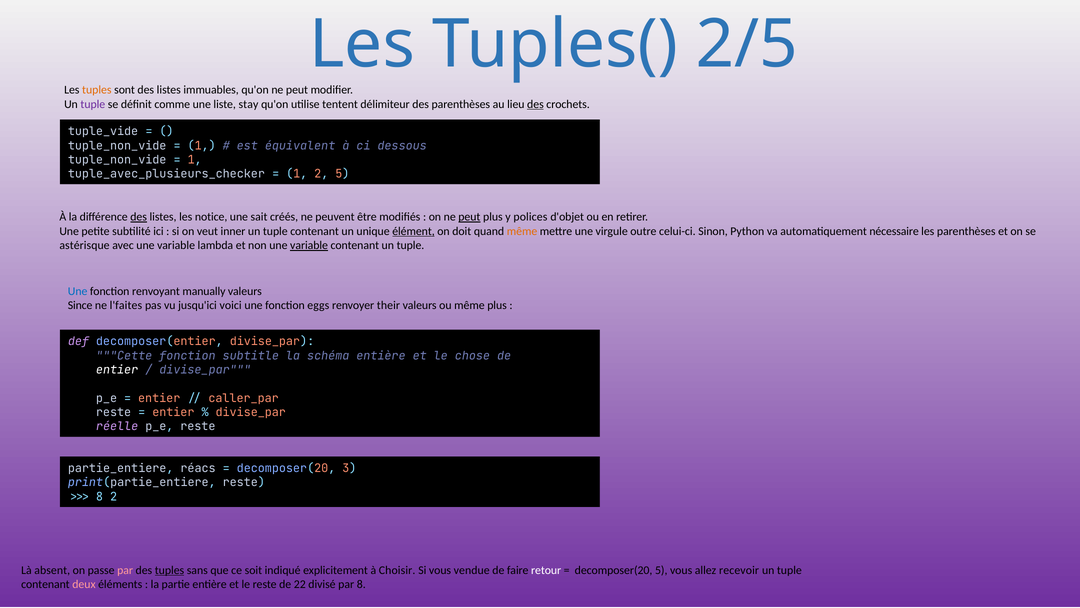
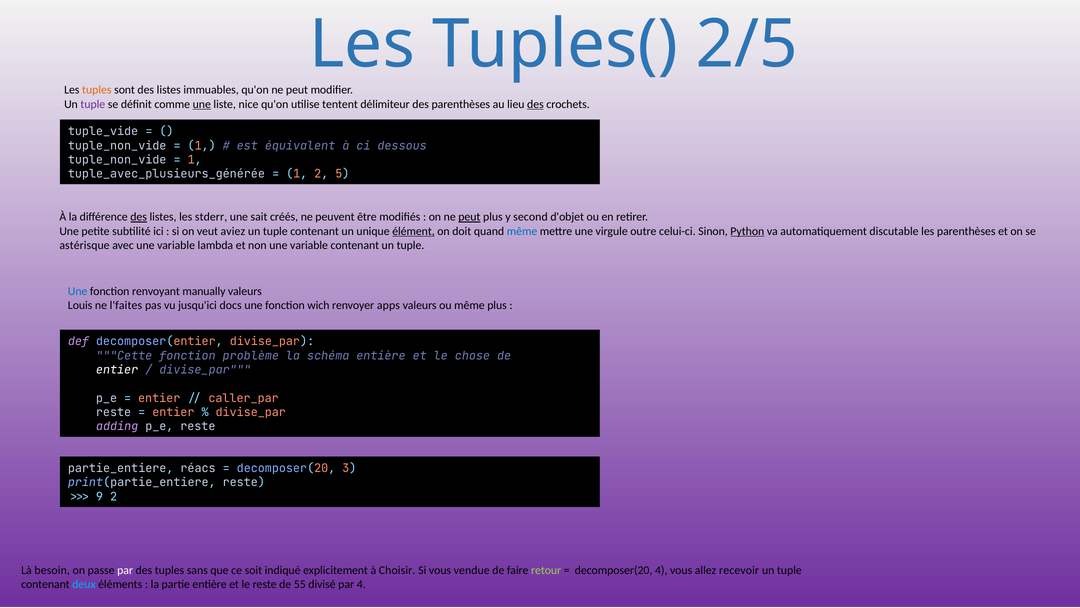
une underline: none -> present (202, 104)
stay: stay -> nice (248, 104)
tuple_avec_plusieurs_checker: tuple_avec_plusieurs_checker -> tuple_avec_plusieurs_générée (166, 174)
notice: notice -> stderr (211, 217)
polices: polices -> second (530, 217)
inner: inner -> aviez (233, 231)
même colour: orange -> blue (522, 231)
Python underline: none -> present (747, 231)
nécessaire: nécessaire -> discutable (894, 231)
variable underline: present -> none (309, 245)
Since: Since -> Louis (80, 305)
voici: voici -> docs (231, 305)
eggs: eggs -> wich (318, 305)
their: their -> apps (388, 305)
subtitle: subtitle -> problème (251, 355)
réelle: réelle -> adding (117, 426)
8: 8 -> 9 (100, 496)
absent: absent -> besoin (52, 570)
par colour: pink -> white (125, 570)
tuples underline: present -> none (170, 570)
retour colour: white -> light green (546, 570)
decomposer(20 5: 5 -> 4 (661, 570)
deux colour: pink -> light blue (84, 584)
22: 22 -> 55 (300, 584)
par 8: 8 -> 4 (361, 584)
